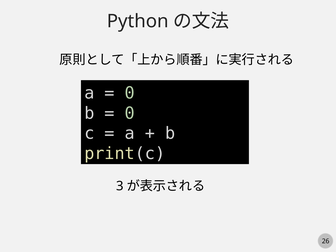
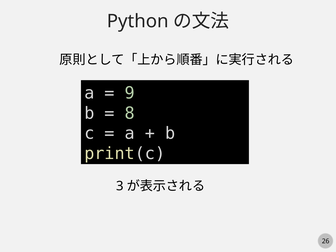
0: 0 -> 9 (130, 93)
0: 0 -> 8 (130, 113)
